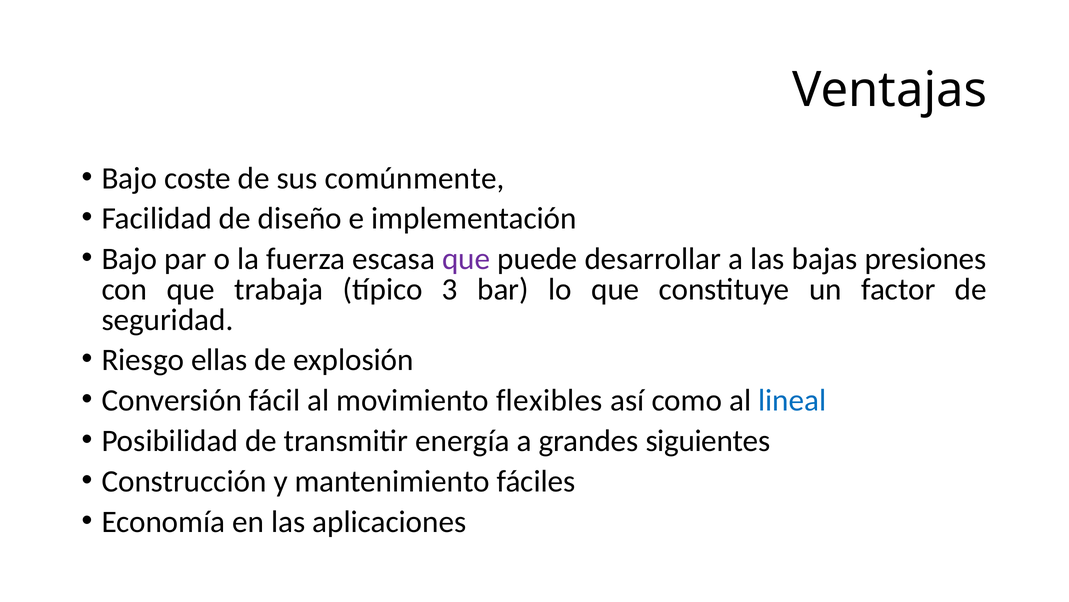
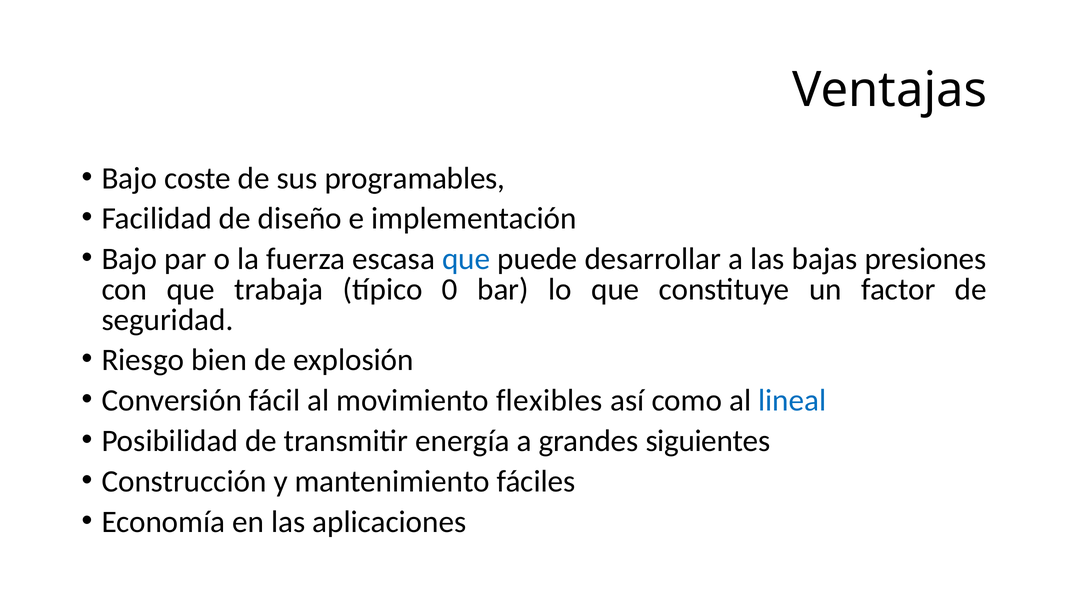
comúnmente: comúnmente -> programables (415, 178)
que colour: purple -> blue (466, 259)
3: 3 -> 0 (450, 289)
ellas: ellas -> bien (219, 360)
